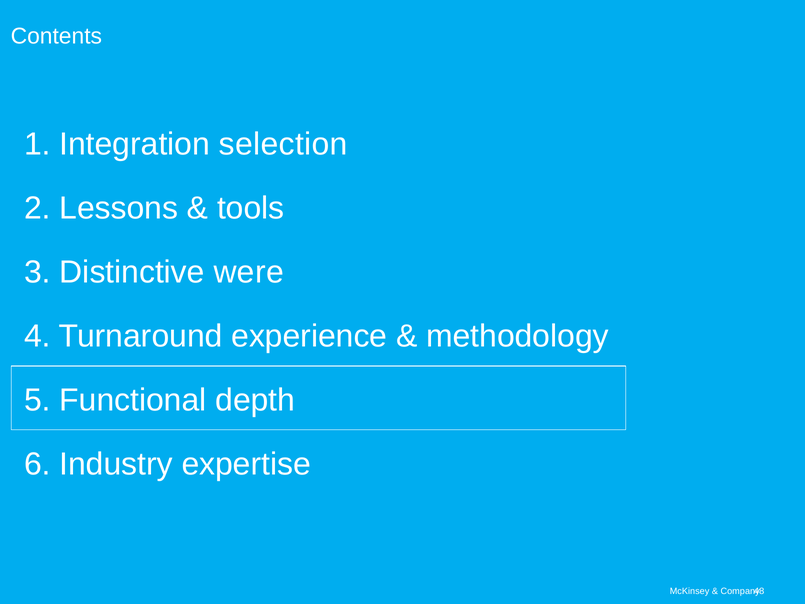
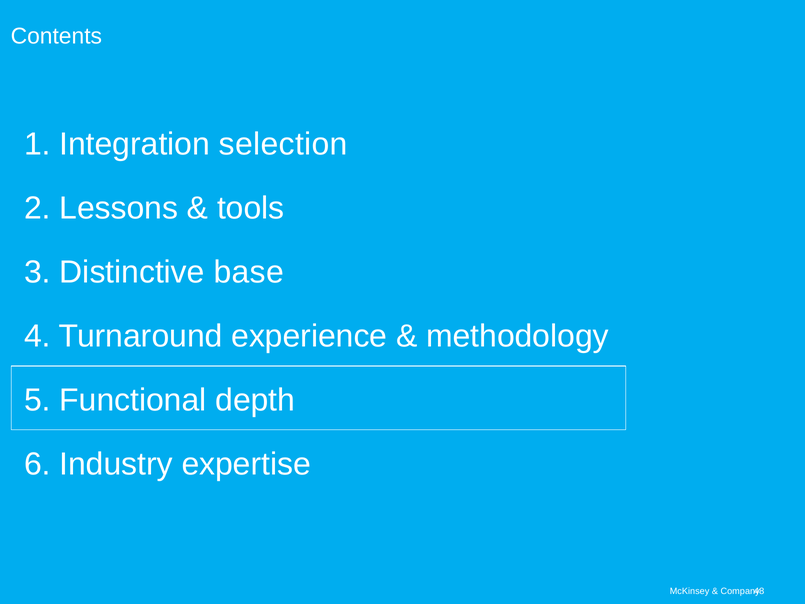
were: were -> base (249, 272)
